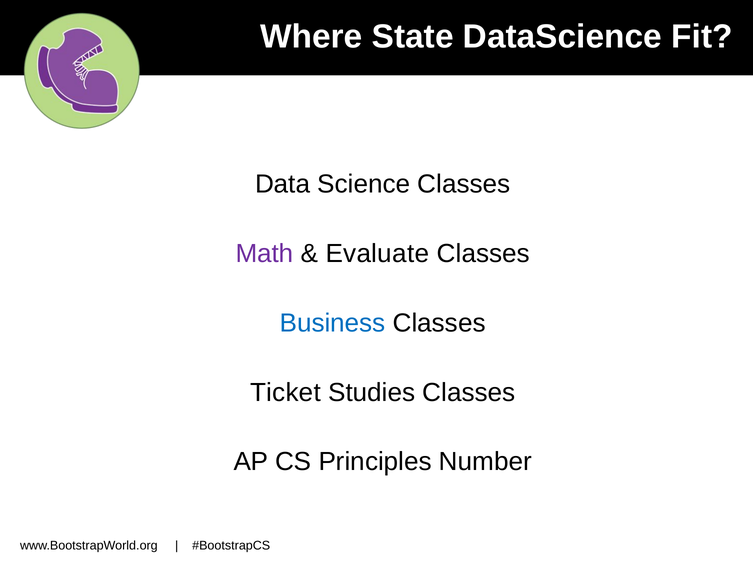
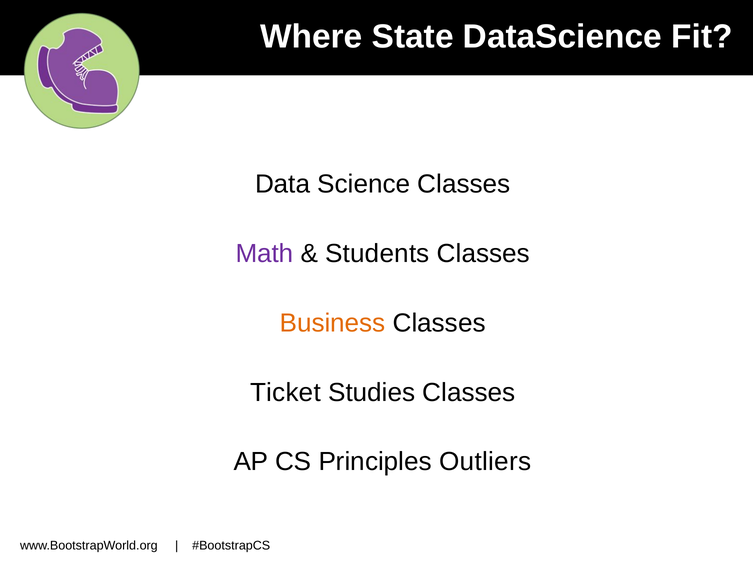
Evaluate: Evaluate -> Students (377, 253)
Business colour: blue -> orange (333, 323)
Number: Number -> Outliers (485, 462)
